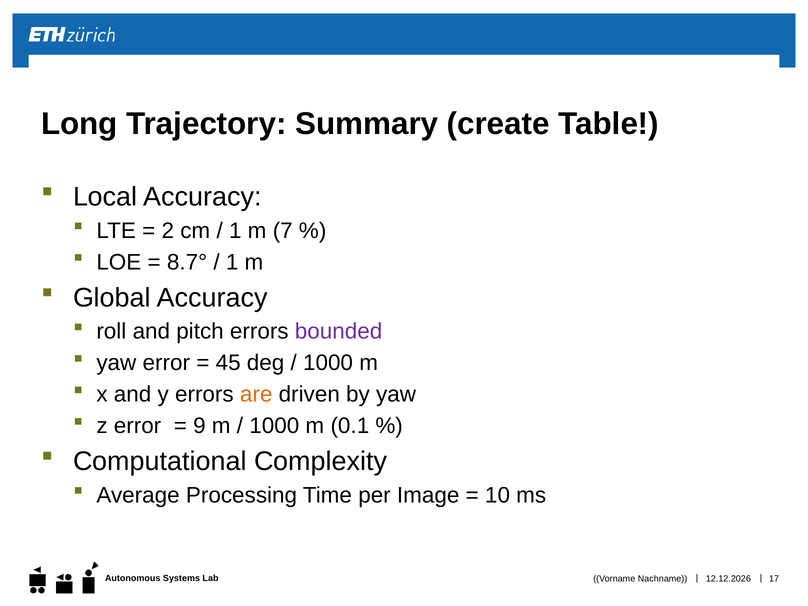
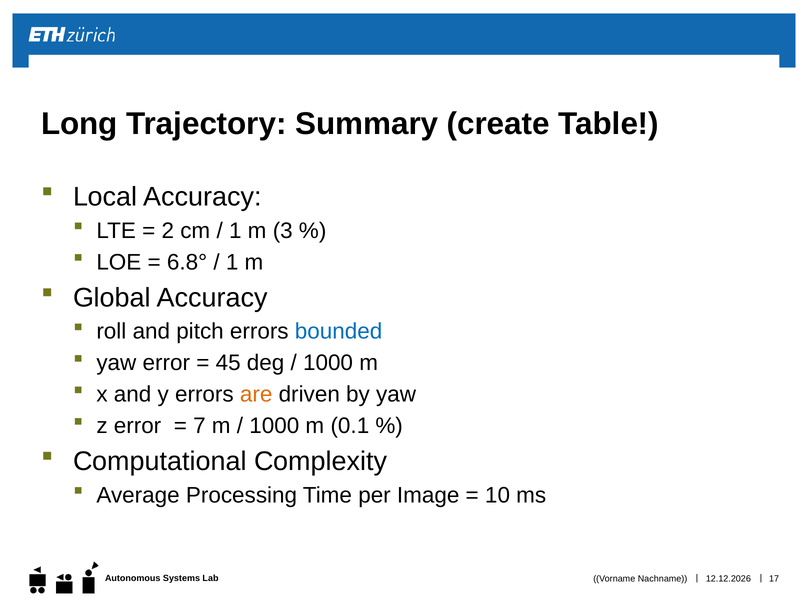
7: 7 -> 3 (283, 231)
8.7°: 8.7° -> 6.8° (187, 262)
bounded colour: purple -> blue (339, 331)
9: 9 -> 7 (199, 426)
